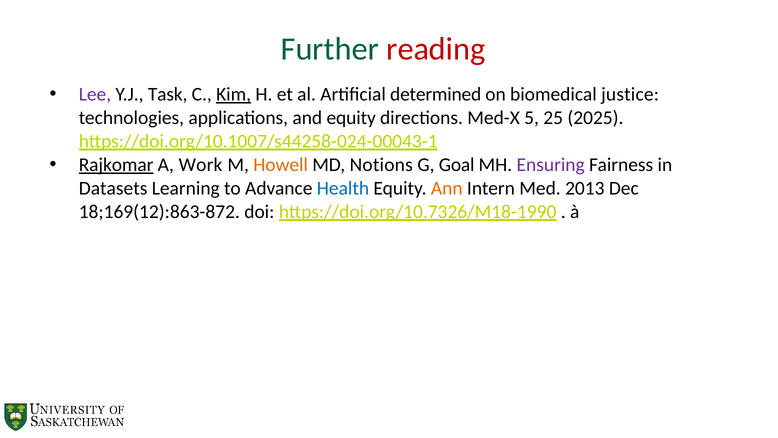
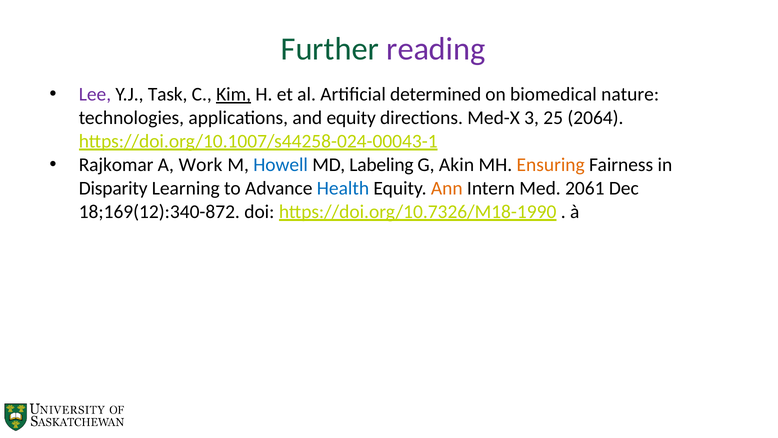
reading colour: red -> purple (436, 49)
justice: justice -> nature (630, 94)
5: 5 -> 3 (532, 118)
2025: 2025 -> 2064 (595, 118)
Rajkomar underline: present -> none (116, 165)
Howell colour: orange -> blue (281, 165)
Notions: Notions -> Labeling (381, 165)
Goal: Goal -> Akin (457, 165)
Ensuring colour: purple -> orange (551, 165)
Datasets: Datasets -> Disparity (113, 188)
2013: 2013 -> 2061 (585, 188)
18;169(12):863-872: 18;169(12):863-872 -> 18;169(12):340-872 (159, 211)
